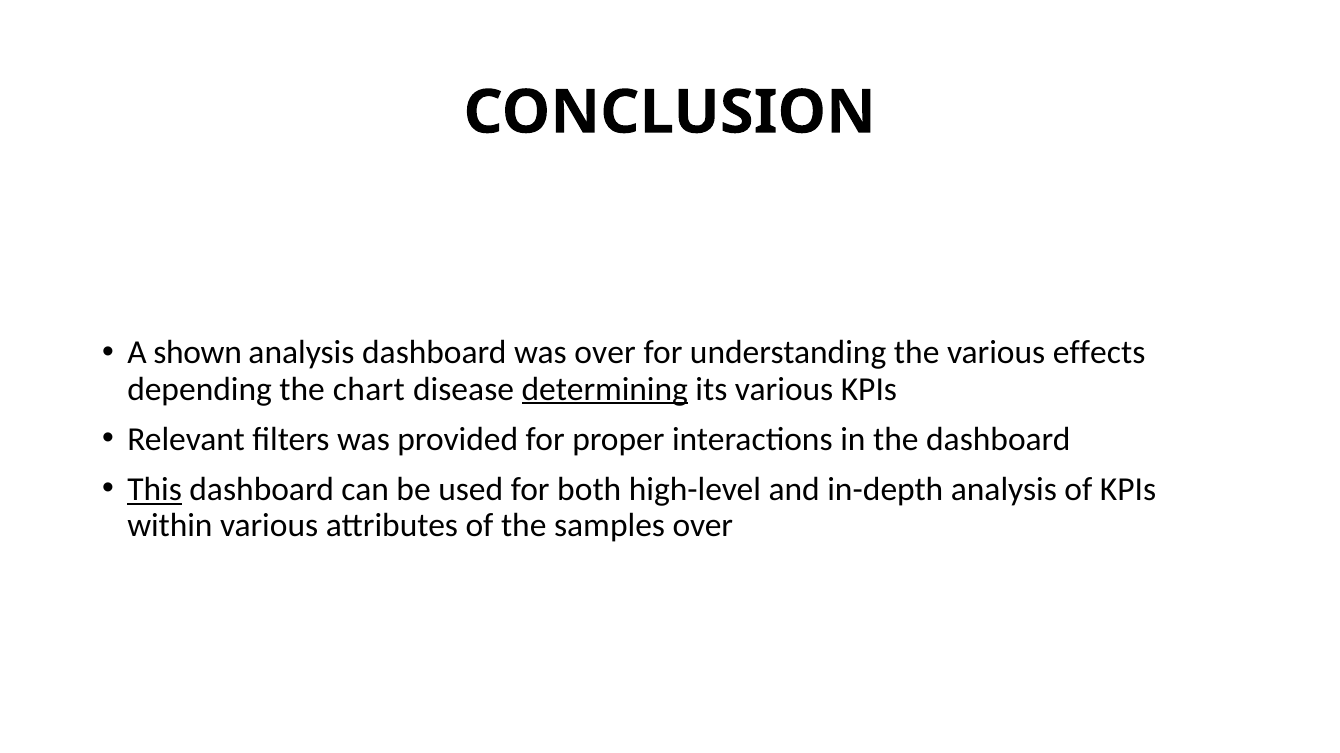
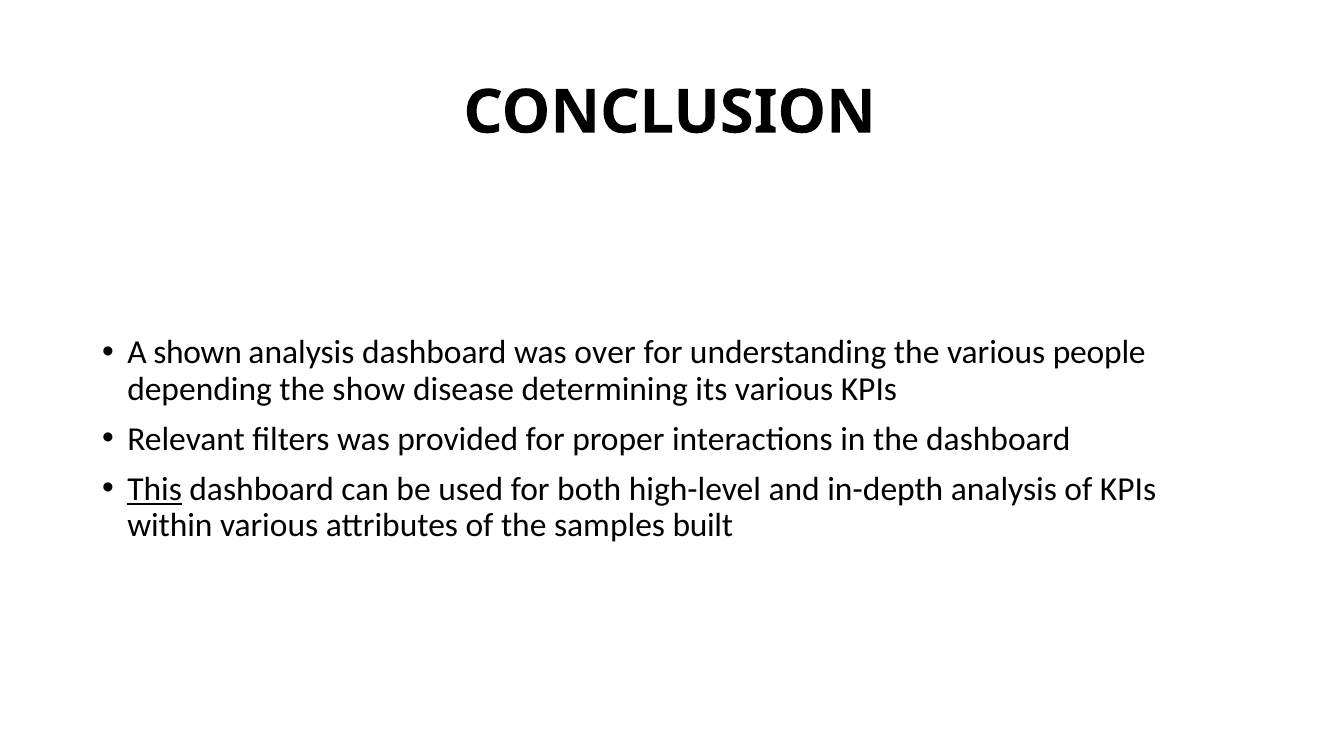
effects: effects -> people (1099, 353)
chart: chart -> show (369, 389)
determining underline: present -> none (605, 389)
samples over: over -> built (703, 526)
